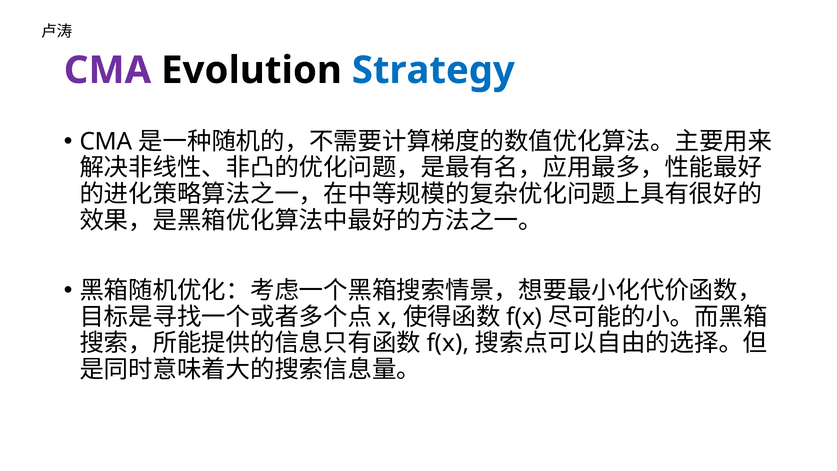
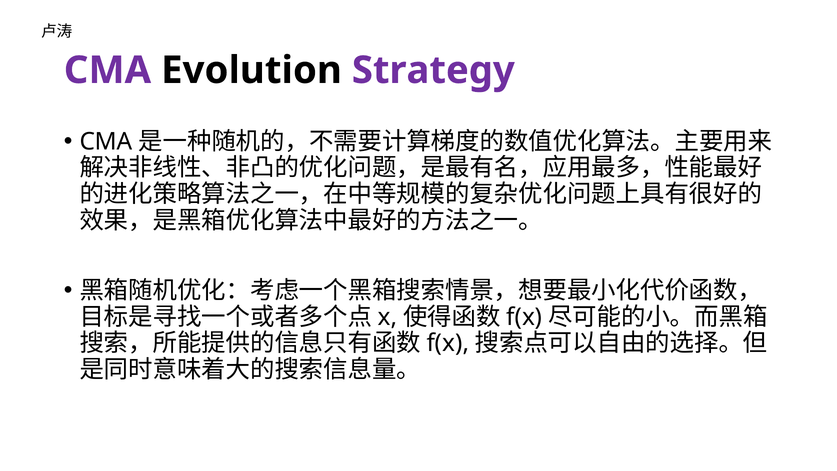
Strategy colour: blue -> purple (433, 70)
